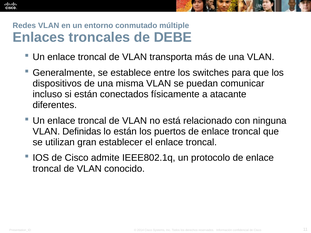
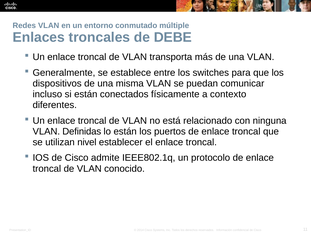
atacante: atacante -> contexto (228, 94)
gran: gran -> nivel (87, 142)
